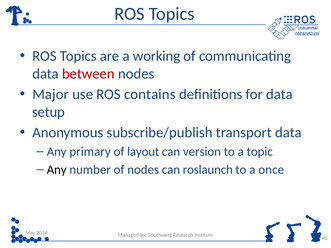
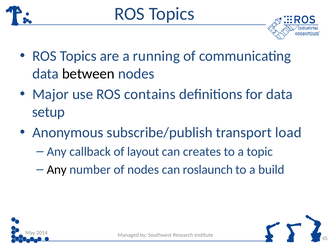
working: working -> running (156, 56)
between colour: red -> black (88, 74)
transport data: data -> load (288, 133)
primary: primary -> callback (90, 152)
version: version -> creates (202, 152)
once: once -> build (271, 170)
